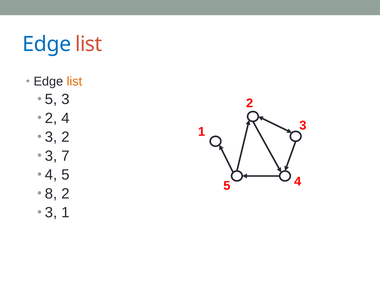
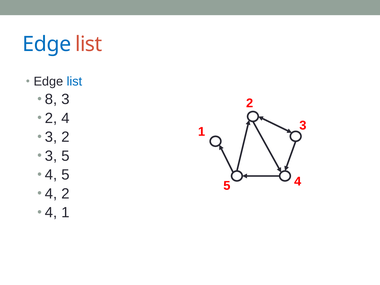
list colour: orange -> blue (74, 81)
5: 5 -> 8 (51, 99)
3 7: 7 -> 5 (65, 156)
8: 8 -> 4 (51, 194)
3: 3 -> 4 (51, 213)
